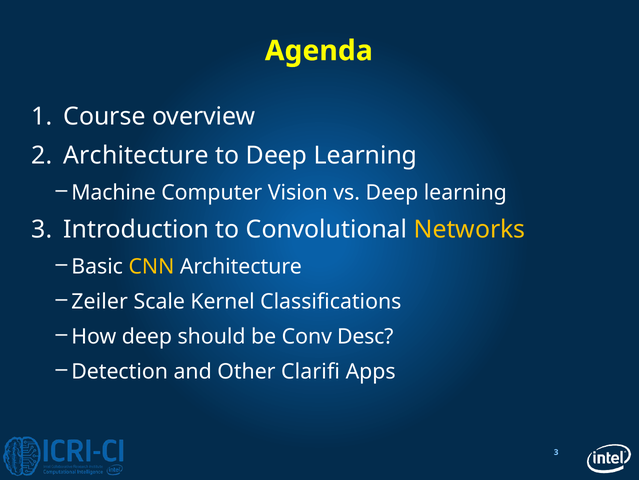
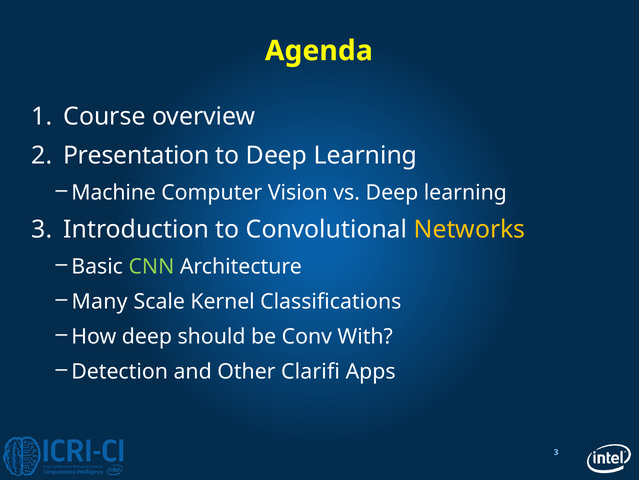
Architecture: Architecture -> Presentation (136, 155)
CNN colour: yellow -> light green (151, 266)
Zeiler: Zeiler -> Many (100, 301)
Desc: Desc -> With (365, 336)
